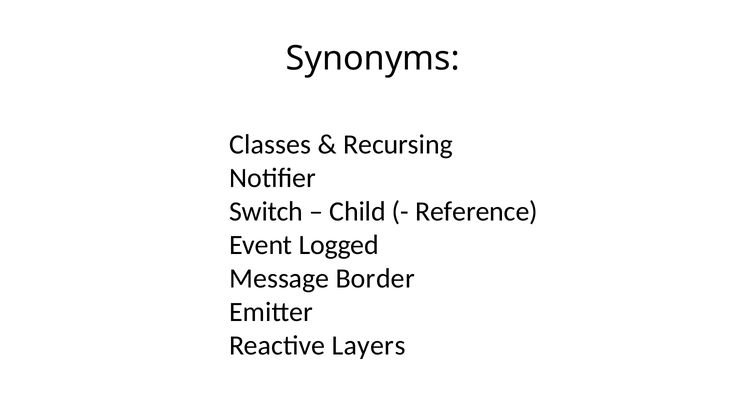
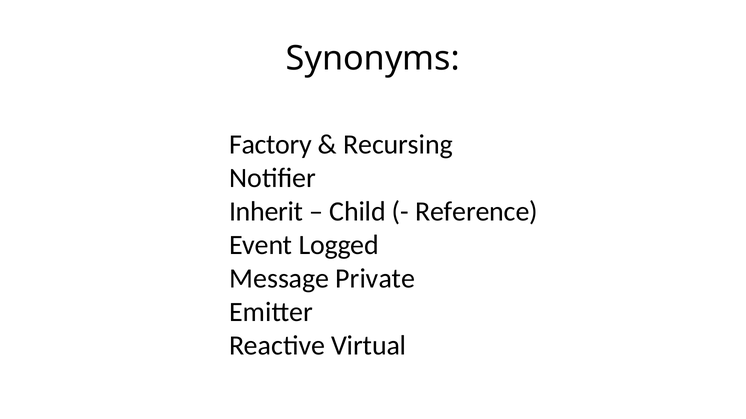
Classes: Classes -> Factory (271, 145)
Switch: Switch -> Inherit (266, 212)
Border: Border -> Private (375, 279)
Layers: Layers -> Virtual (369, 346)
